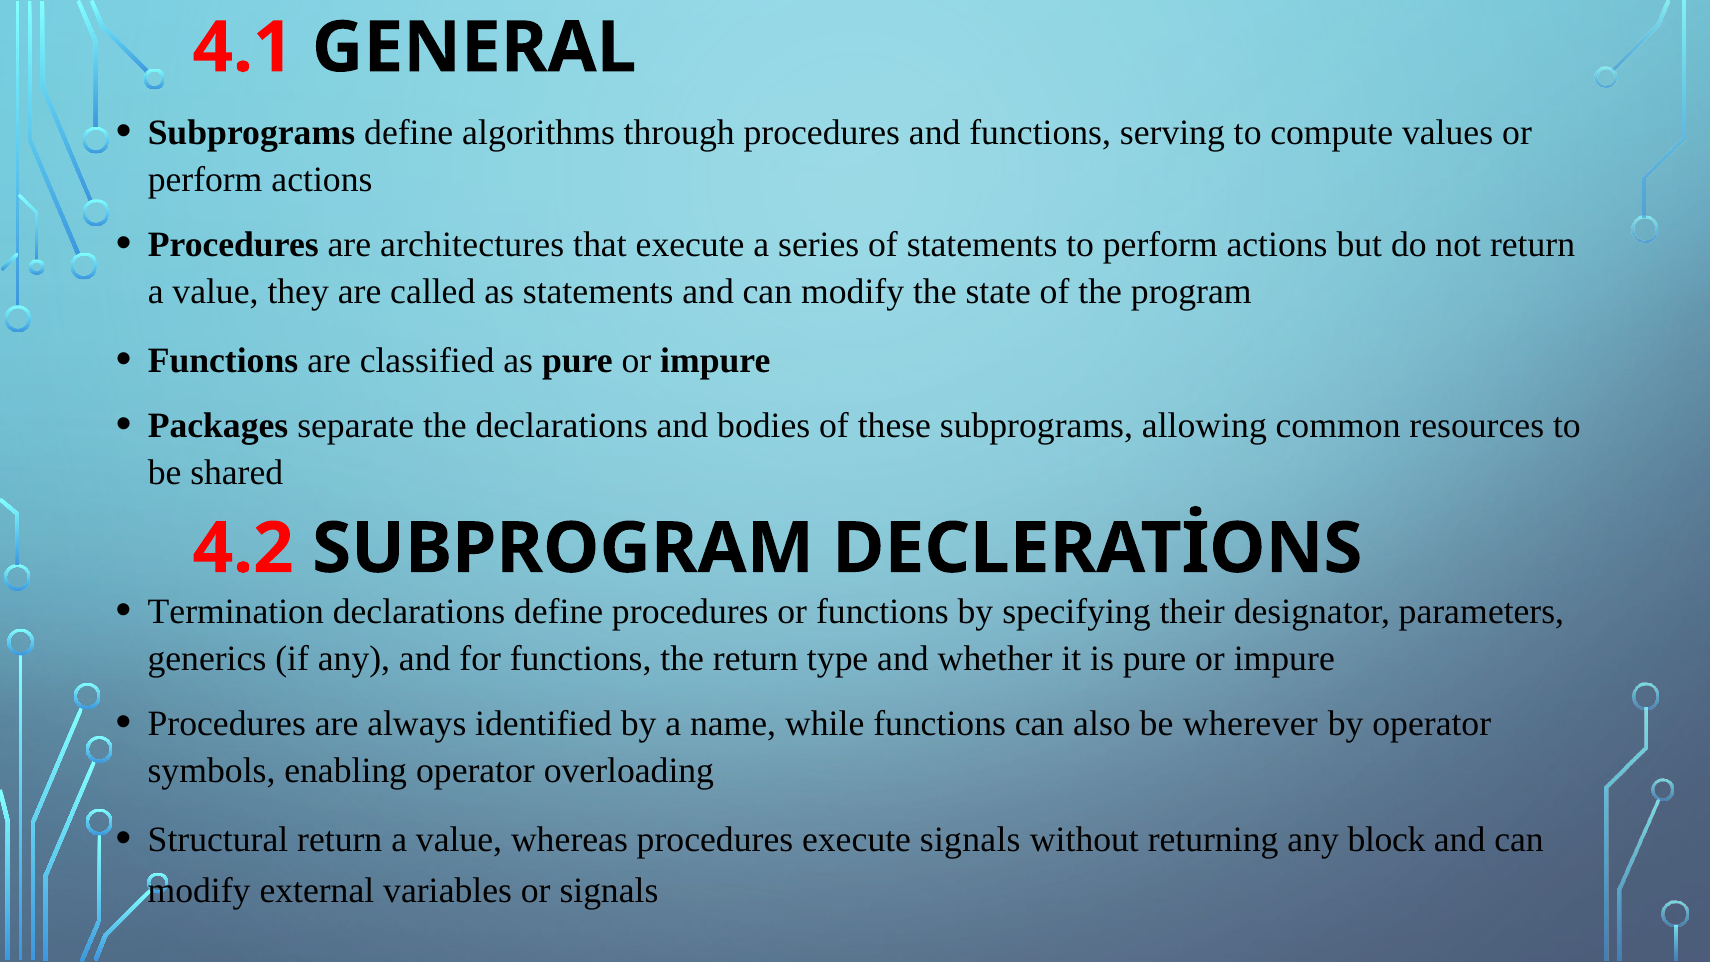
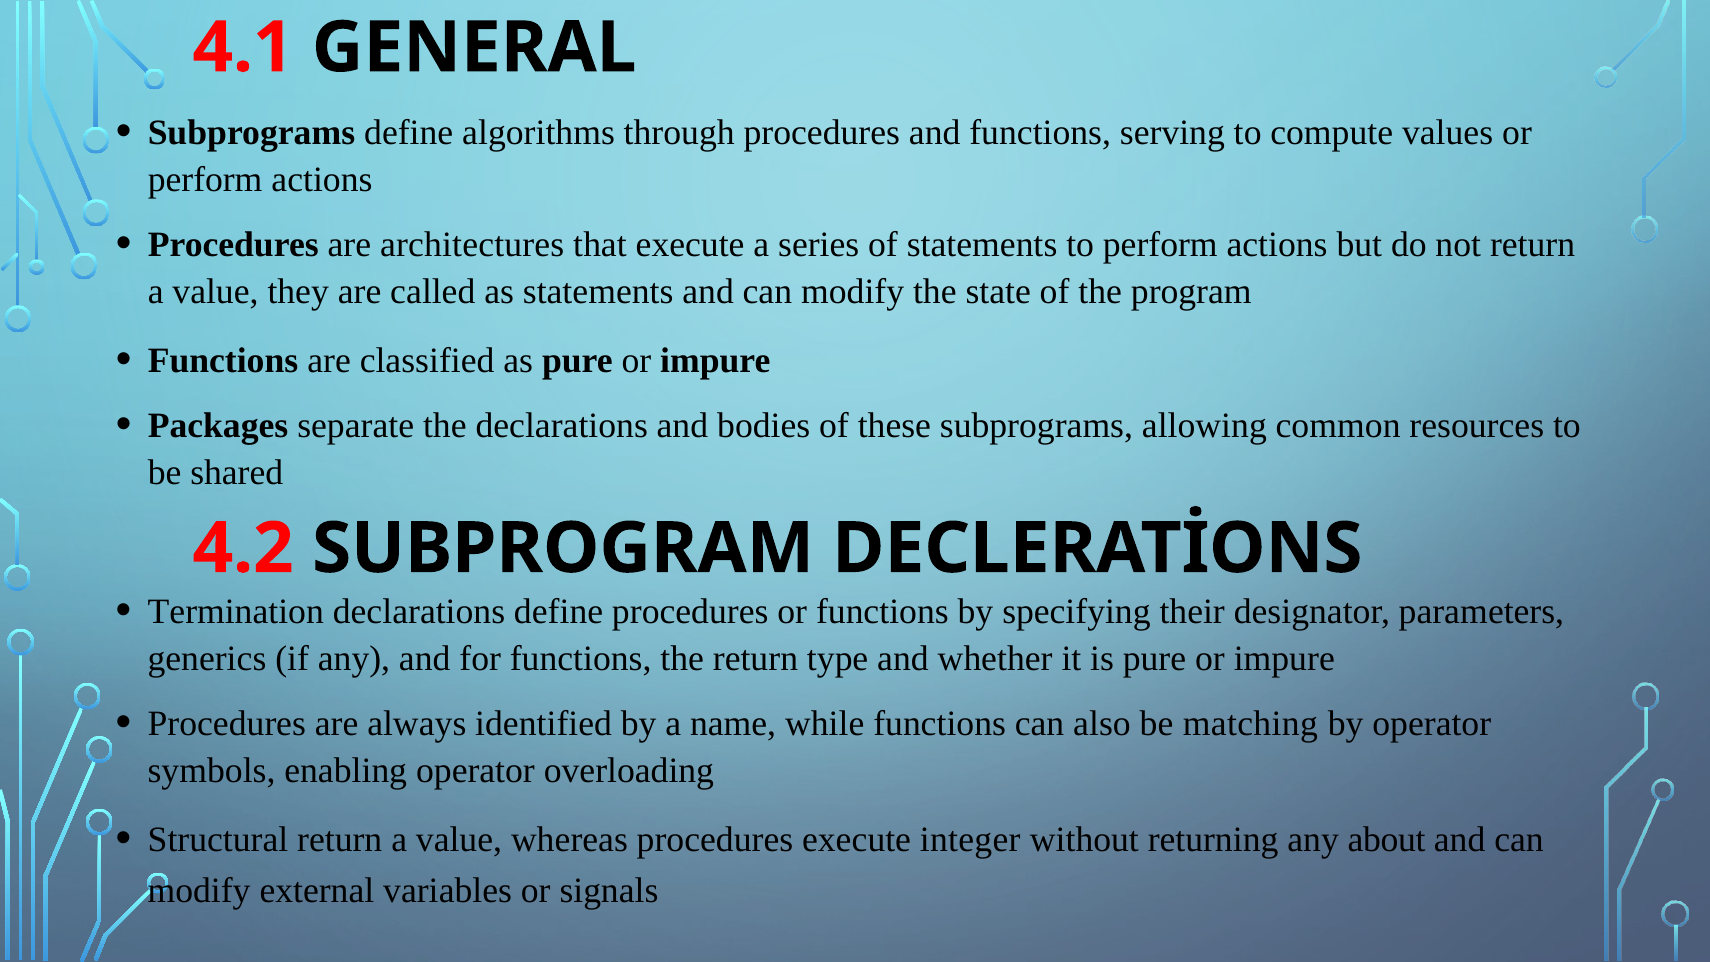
wherever: wherever -> matching (1250, 723)
execute signals: signals -> integer (970, 839)
block: block -> about (1387, 839)
